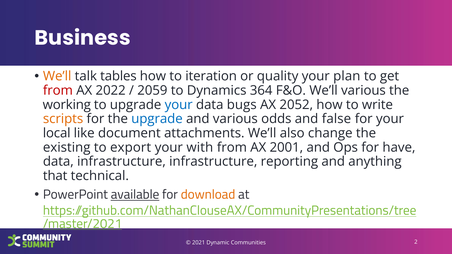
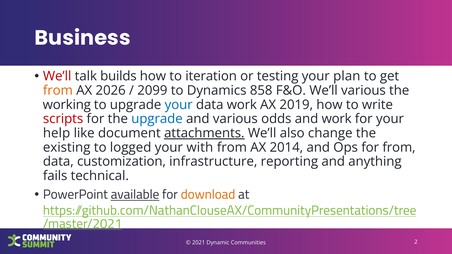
We’ll colour: orange -> red (57, 76)
tables: tables -> builds (118, 76)
quality: quality -> testing (278, 76)
from colour: red -> orange (58, 91)
2022: 2022 -> 2026 (111, 91)
2059: 2059 -> 2099 (152, 91)
364: 364 -> 858 (261, 91)
data bugs: bugs -> work (242, 105)
2052: 2052 -> 2019 (296, 105)
scripts colour: orange -> red (63, 119)
and false: false -> work (337, 119)
local: local -> help (57, 133)
attachments underline: none -> present (204, 133)
export: export -> logged (131, 147)
2001: 2001 -> 2014 (286, 147)
for have: have -> from (399, 147)
data infrastructure: infrastructure -> customization (121, 162)
that: that -> fails (55, 176)
